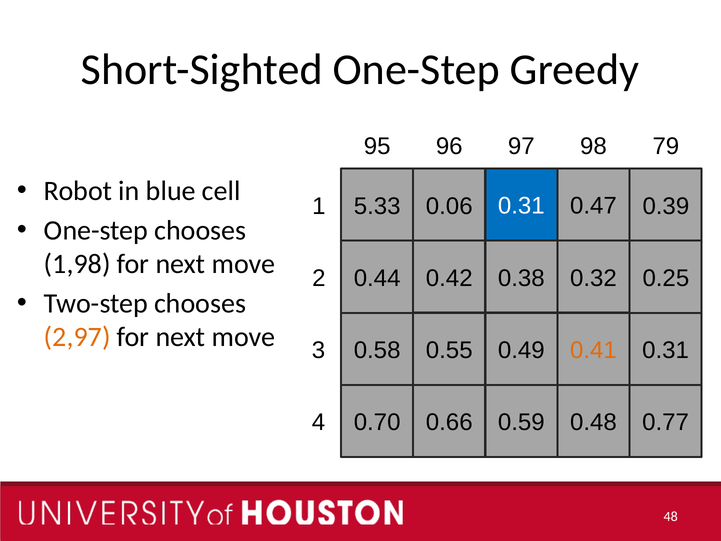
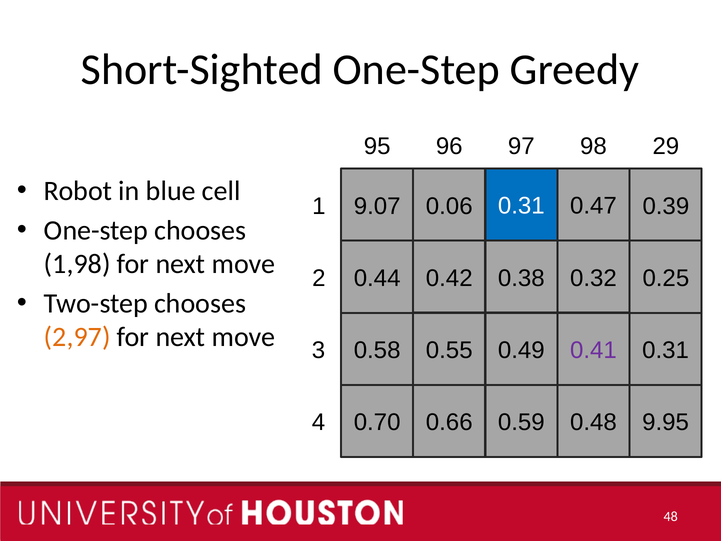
79: 79 -> 29 (666, 146)
5.33: 5.33 -> 9.07 (377, 206)
0.41 colour: orange -> purple (593, 350)
0.77: 0.77 -> 9.95 (666, 422)
